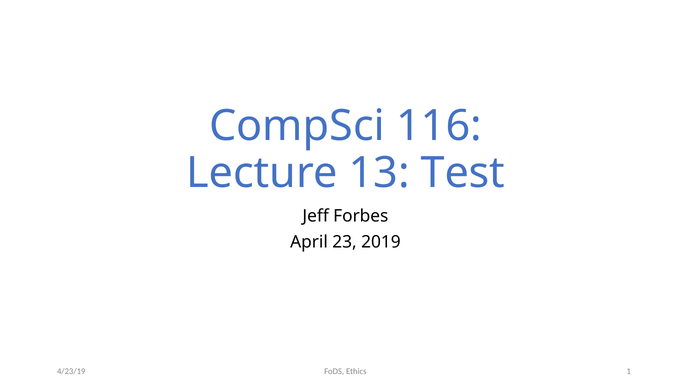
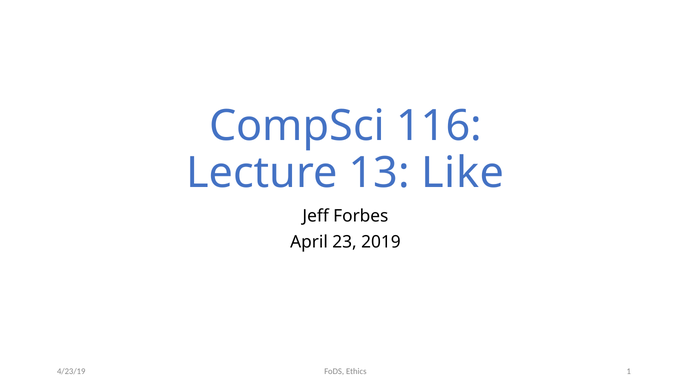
Test: Test -> Like (463, 173)
